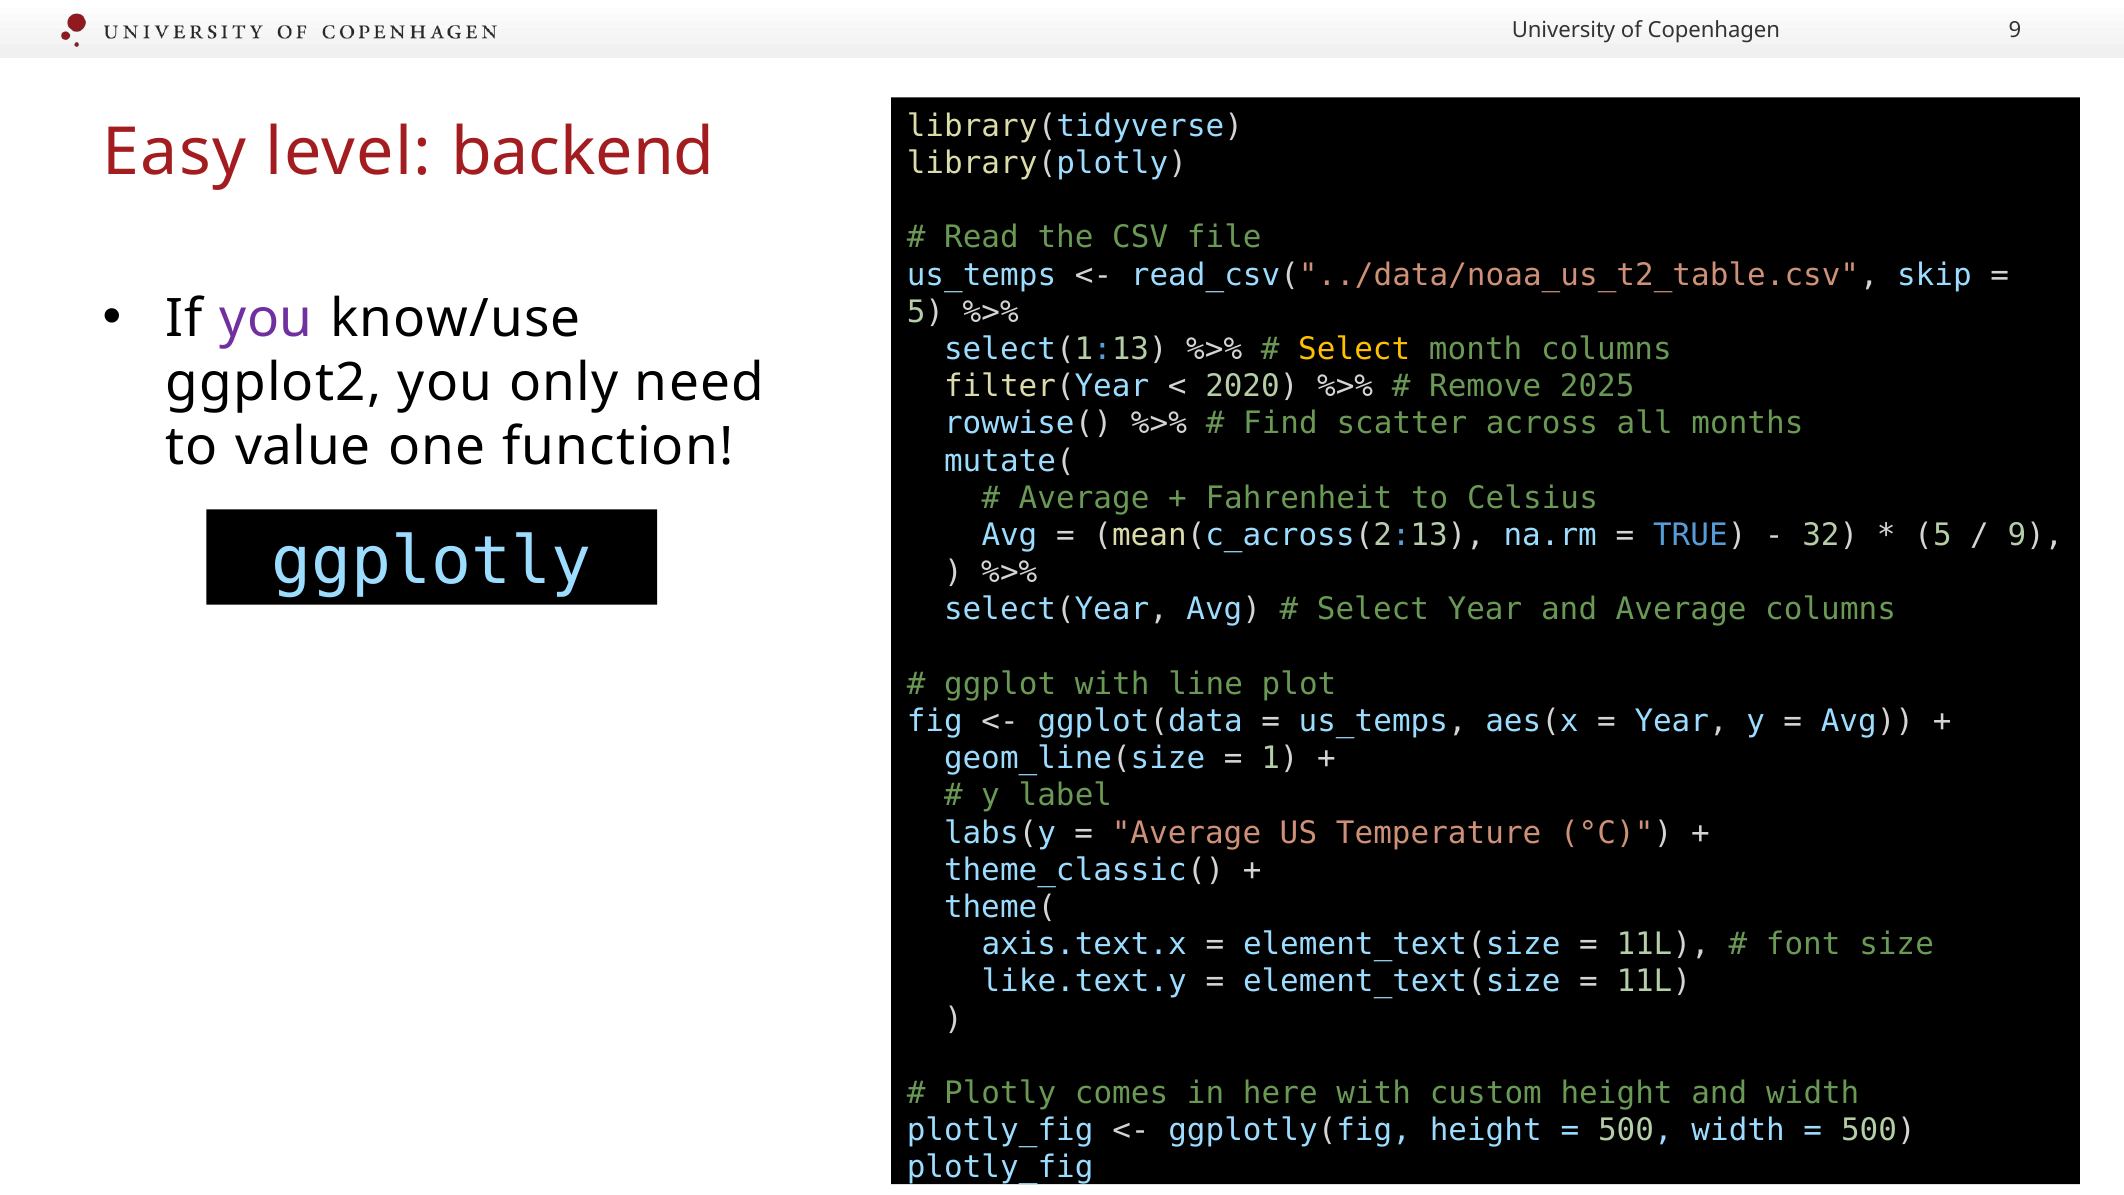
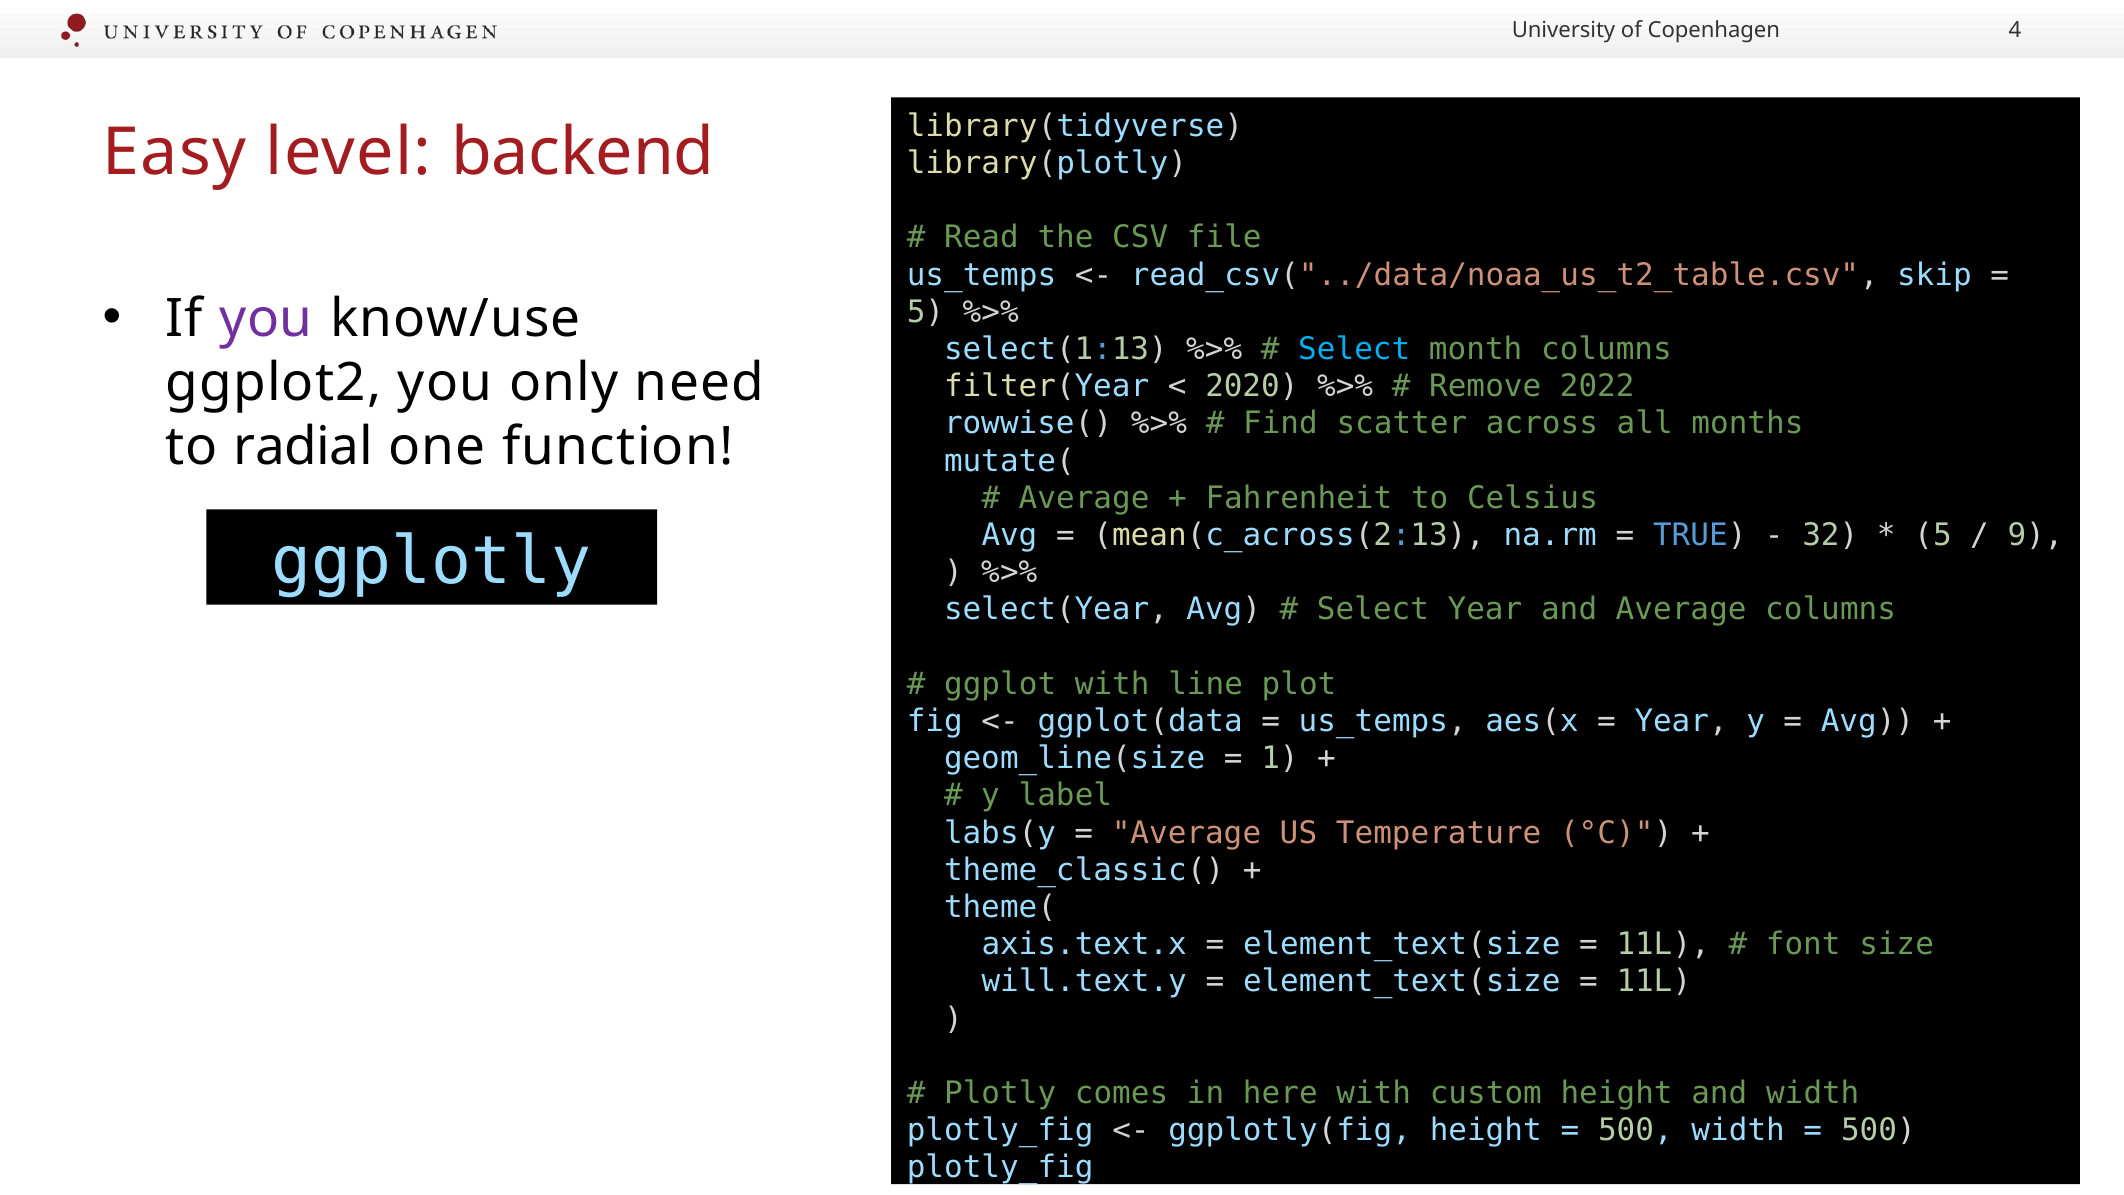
Copenhagen 9: 9 -> 4 (2015, 31)
Select colour: yellow -> light blue (1354, 349)
2025: 2025 -> 2022 (1597, 386)
value: value -> radial (303, 447)
like.text.y: like.text.y -> will.text.y (1084, 981)
